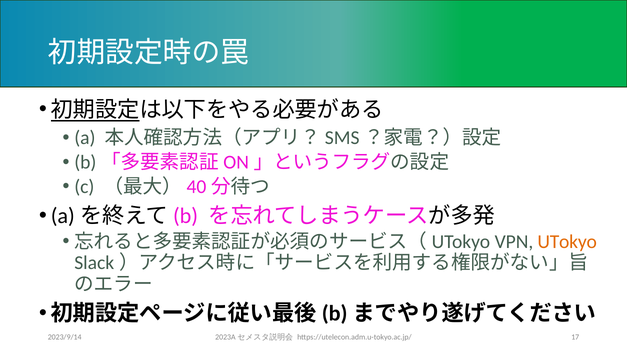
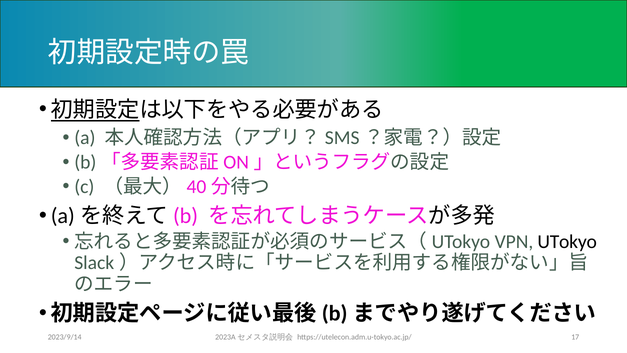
UTokyo colour: orange -> black (567, 242)
